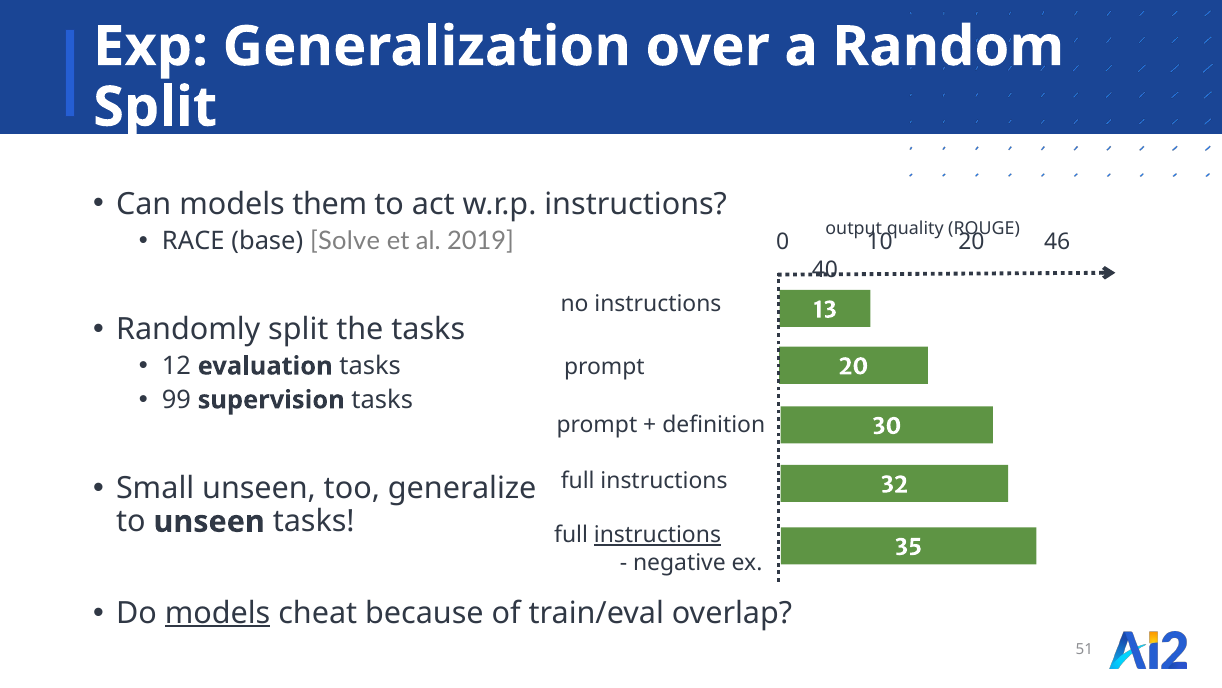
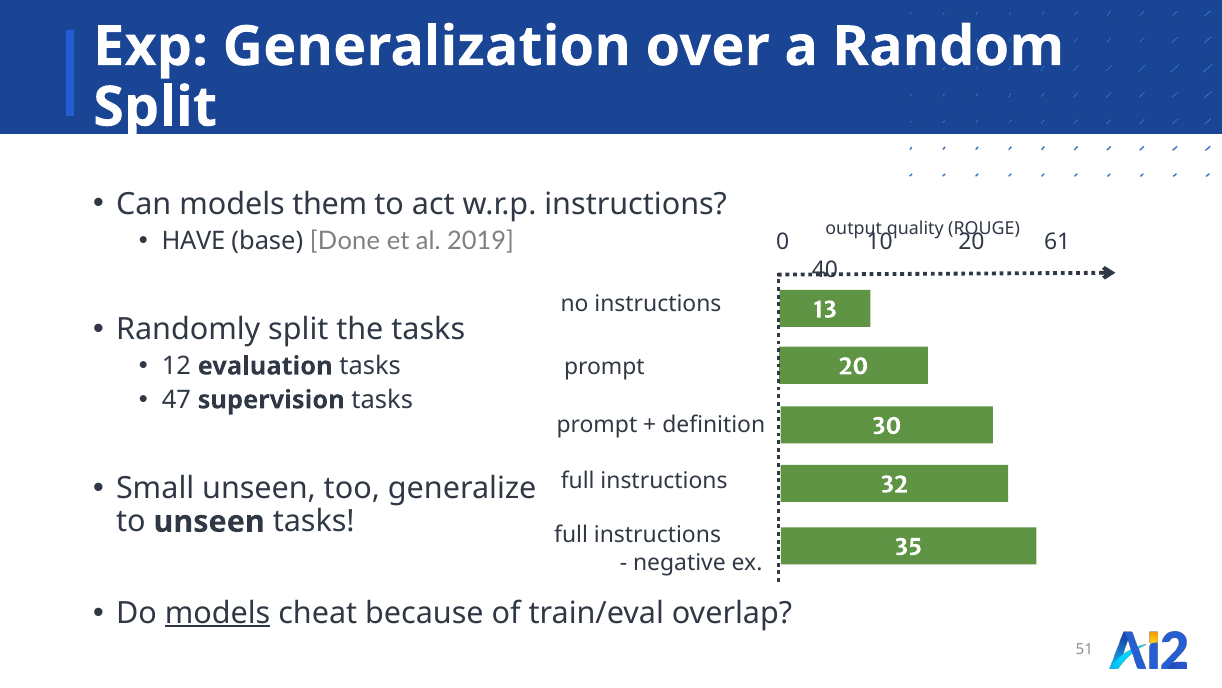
RACE: RACE -> HAVE (193, 240)
Solve: Solve -> Done (345, 240)
46: 46 -> 61 (1057, 242)
99: 99 -> 47 (176, 400)
instructions underline: present -> none (657, 535)
